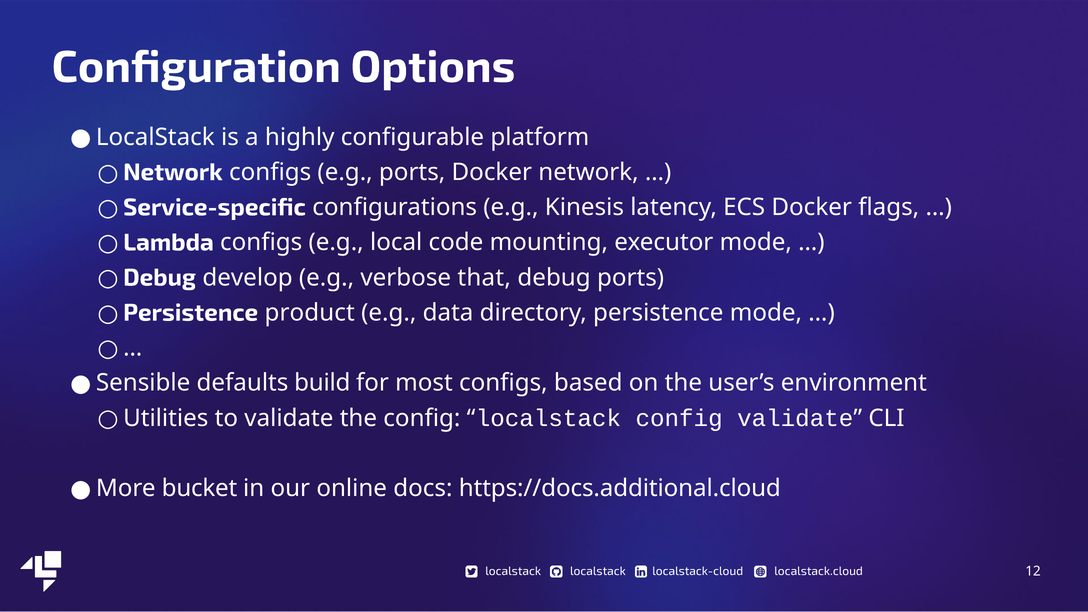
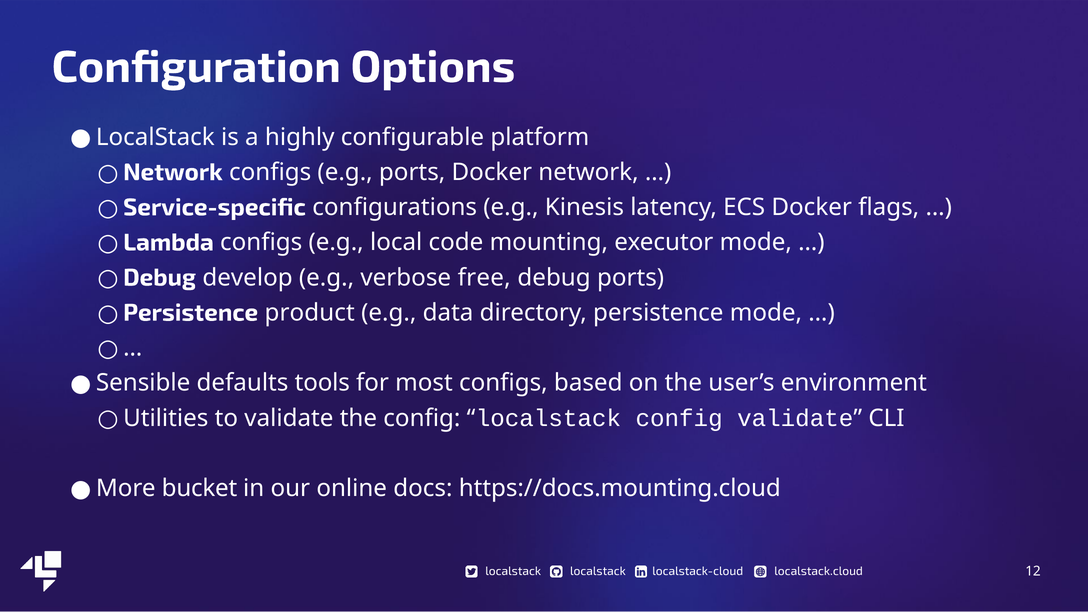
that: that -> free (484, 278)
build: build -> tools (322, 383)
https://docs.additional.cloud: https://docs.additional.cloud -> https://docs.mounting.cloud (620, 488)
